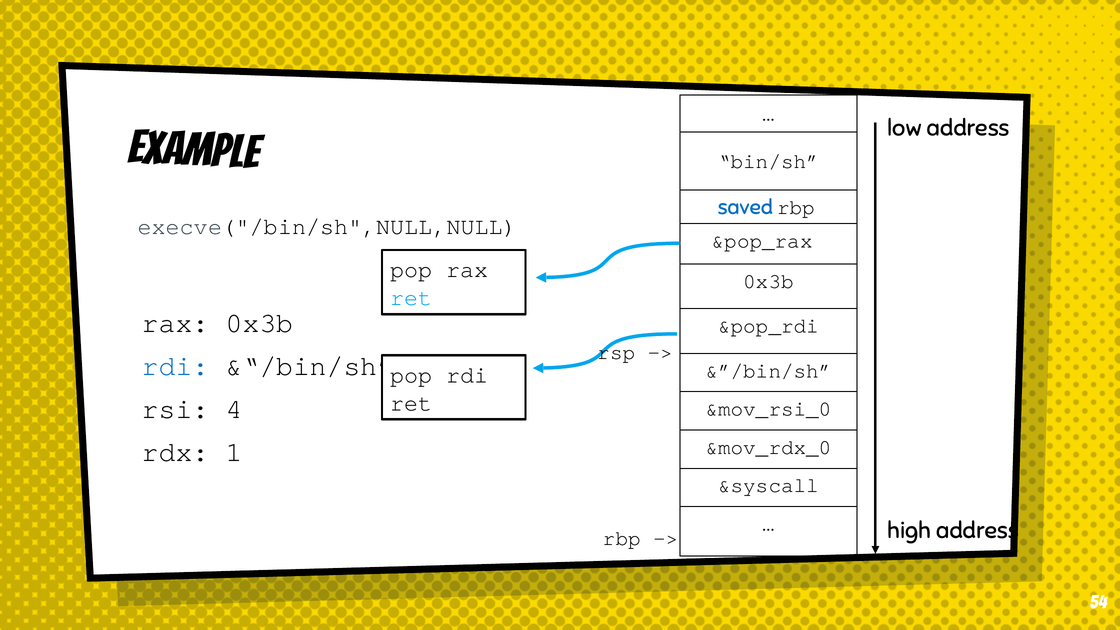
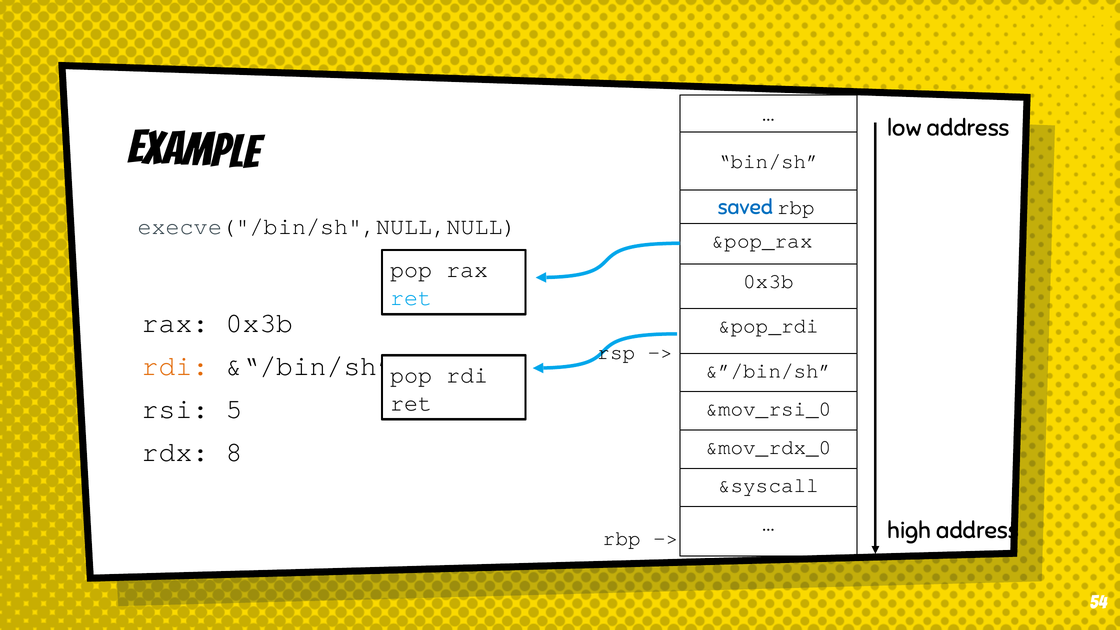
rdi colour: blue -> orange (176, 366)
4: 4 -> 5 (234, 409)
1: 1 -> 8 (234, 452)
